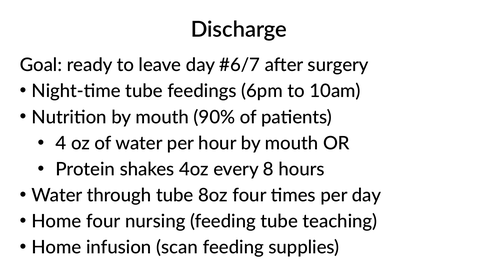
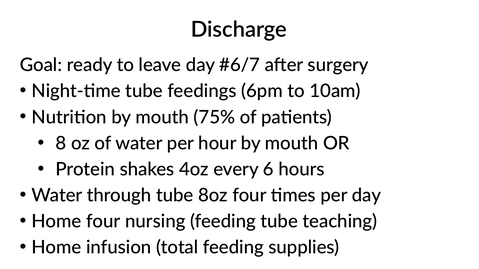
90%: 90% -> 75% (214, 117)
4: 4 -> 8 (61, 143)
8: 8 -> 6 (268, 170)
scan: scan -> total (177, 248)
